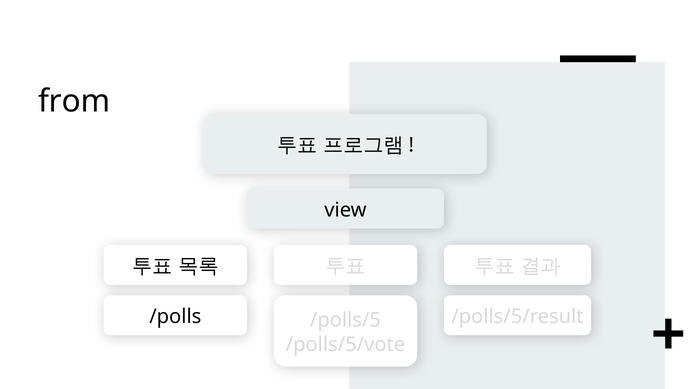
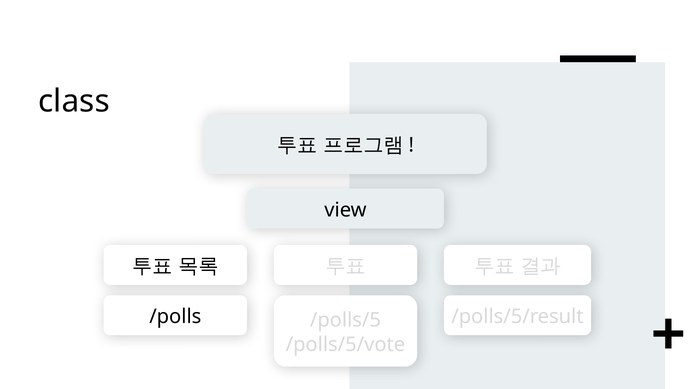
from: from -> class (74, 101)
